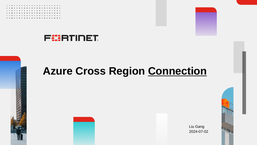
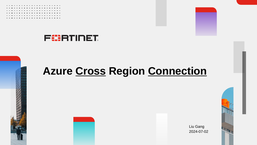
Cross underline: none -> present (91, 71)
